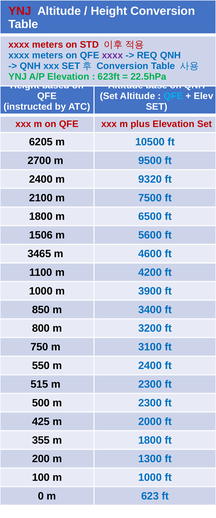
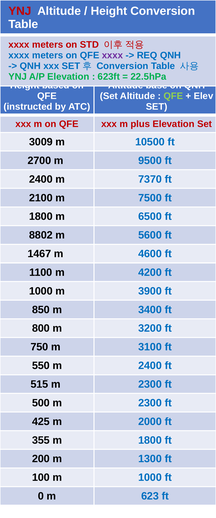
QFE colour: light blue -> light green (173, 96)
6205: 6205 -> 3009 (41, 142)
9320: 9320 -> 7370 (150, 179)
1506: 1506 -> 8802 (41, 235)
3465: 3465 -> 1467 (39, 253)
